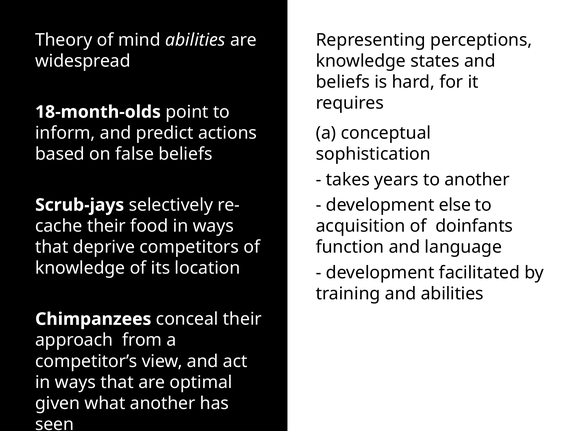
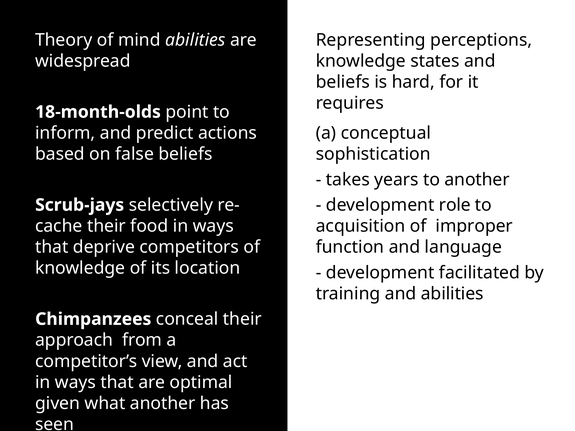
else: else -> role (455, 205)
doinfants: doinfants -> improper (474, 226)
